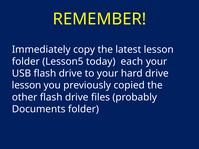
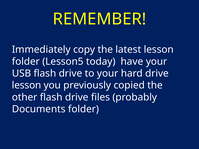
each: each -> have (132, 62)
